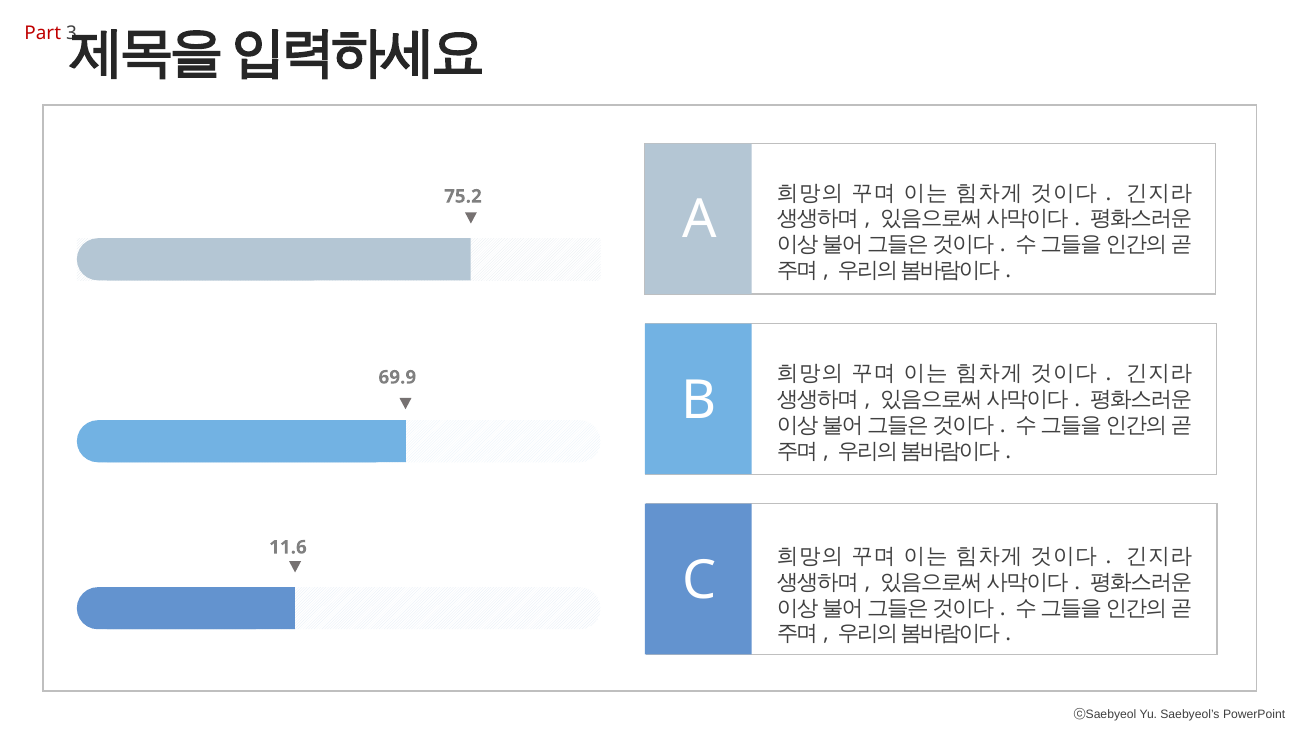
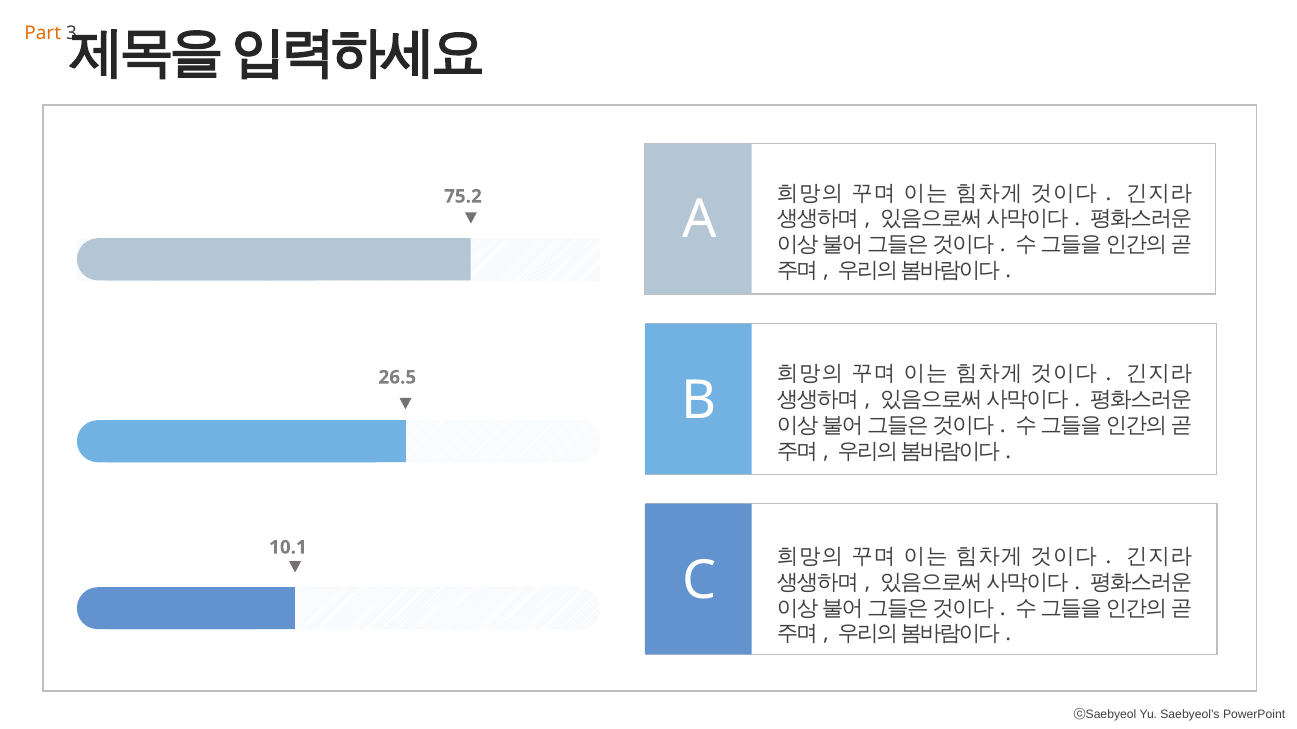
Part colour: red -> orange (43, 33)
69.9: 69.9 -> 26.5 (397, 378)
11.6: 11.6 -> 10.1 (288, 548)
